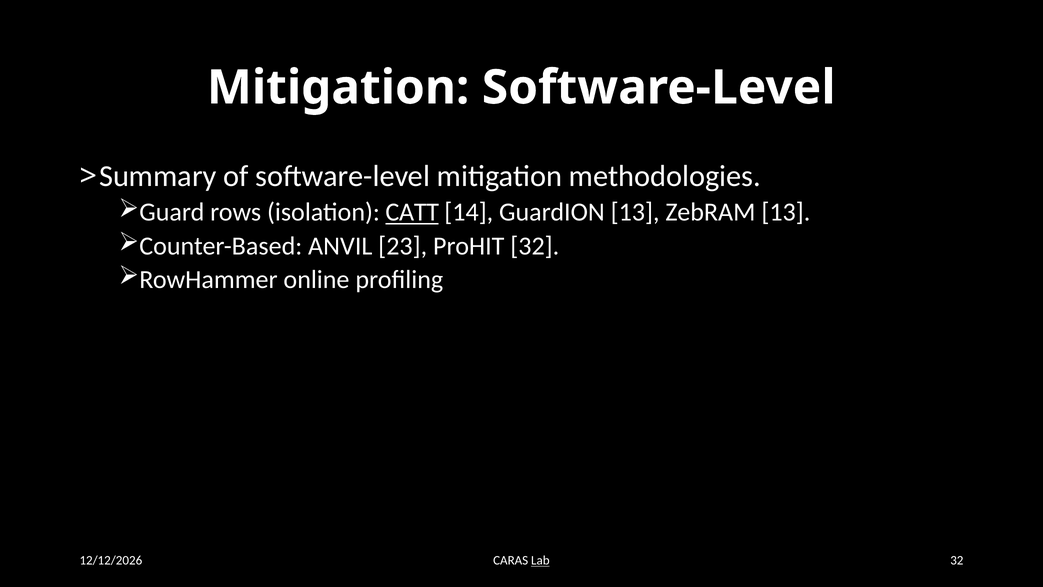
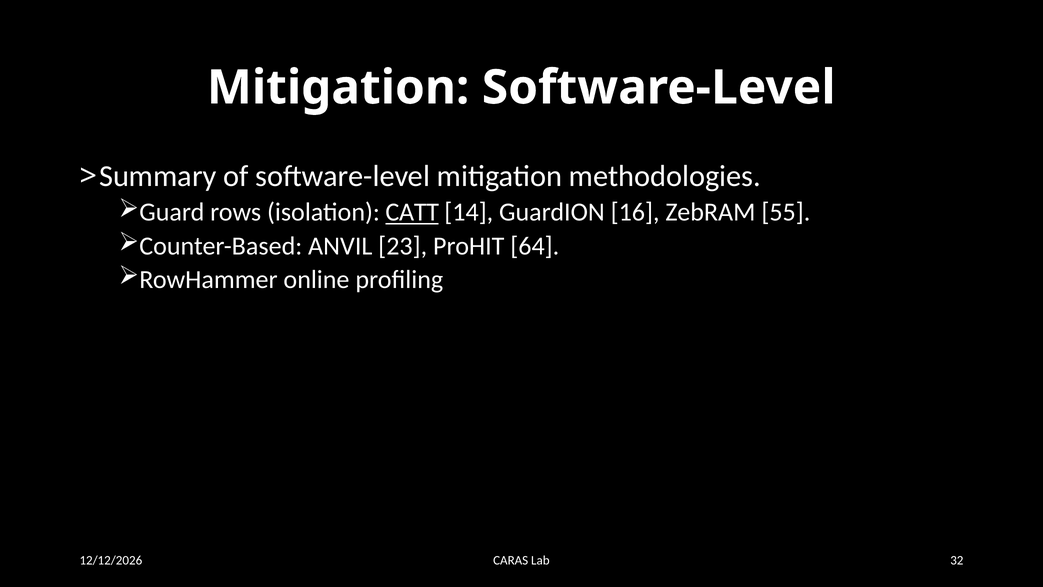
GuardION 13: 13 -> 16 (635, 212)
ZebRAM 13: 13 -> 55 (786, 212)
ProHIT 32: 32 -> 64 (535, 246)
Lab underline: present -> none (540, 560)
